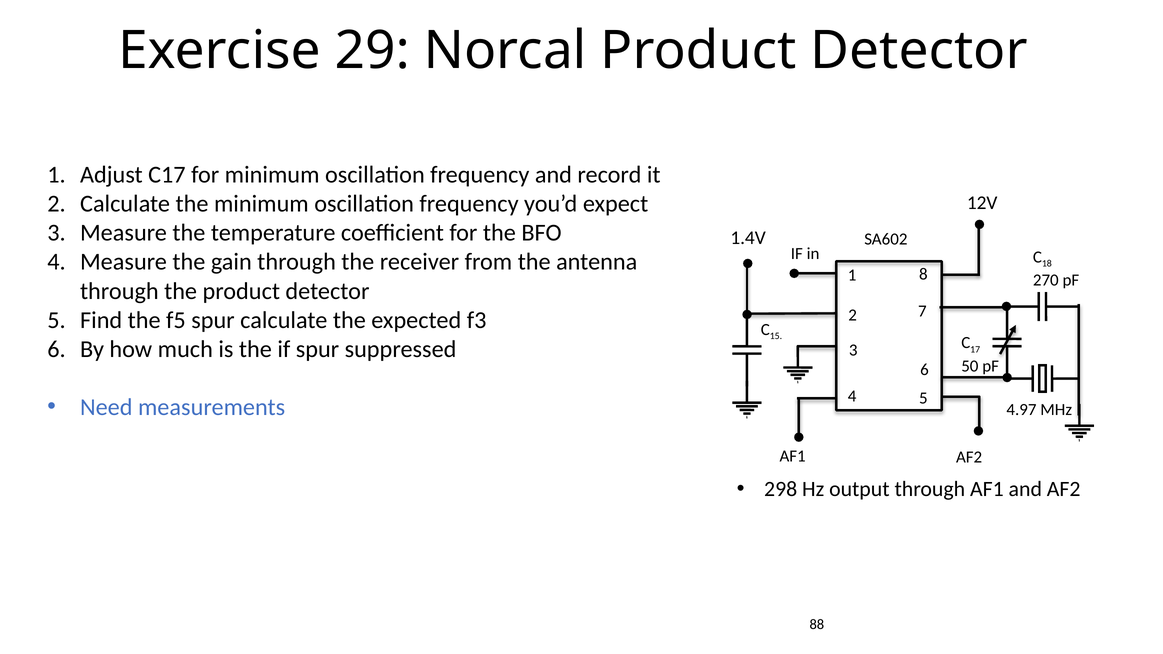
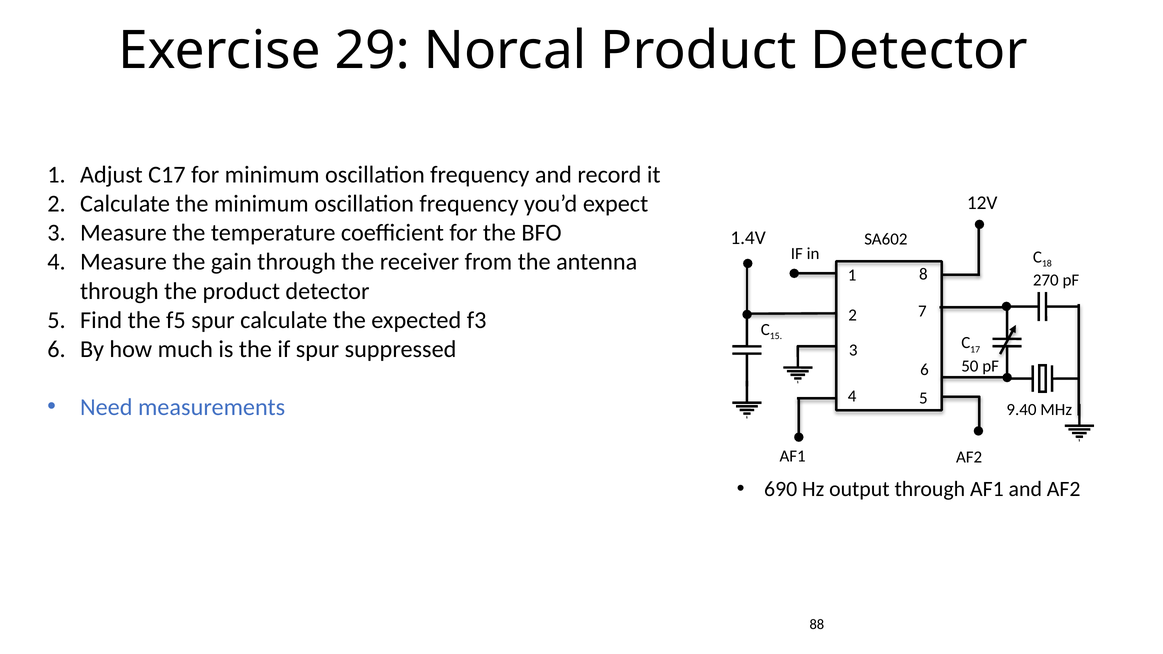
4.97: 4.97 -> 9.40 (1021, 410)
298: 298 -> 690 (781, 489)
